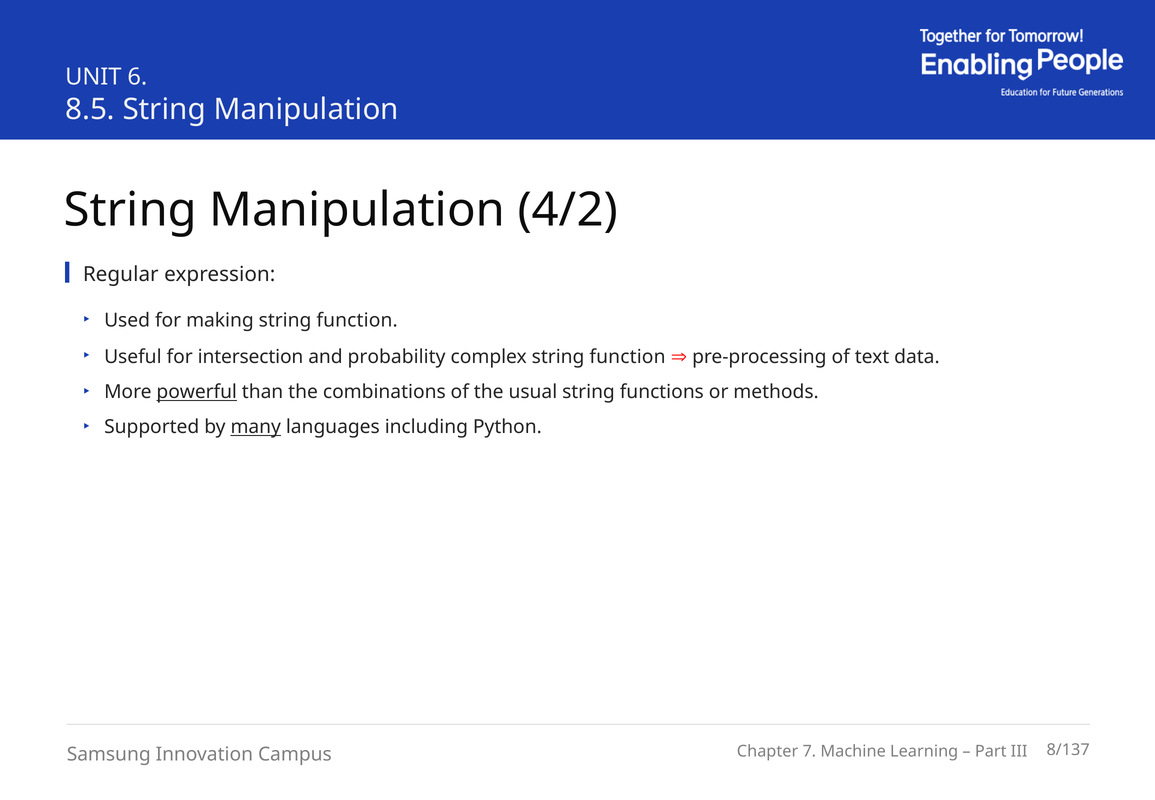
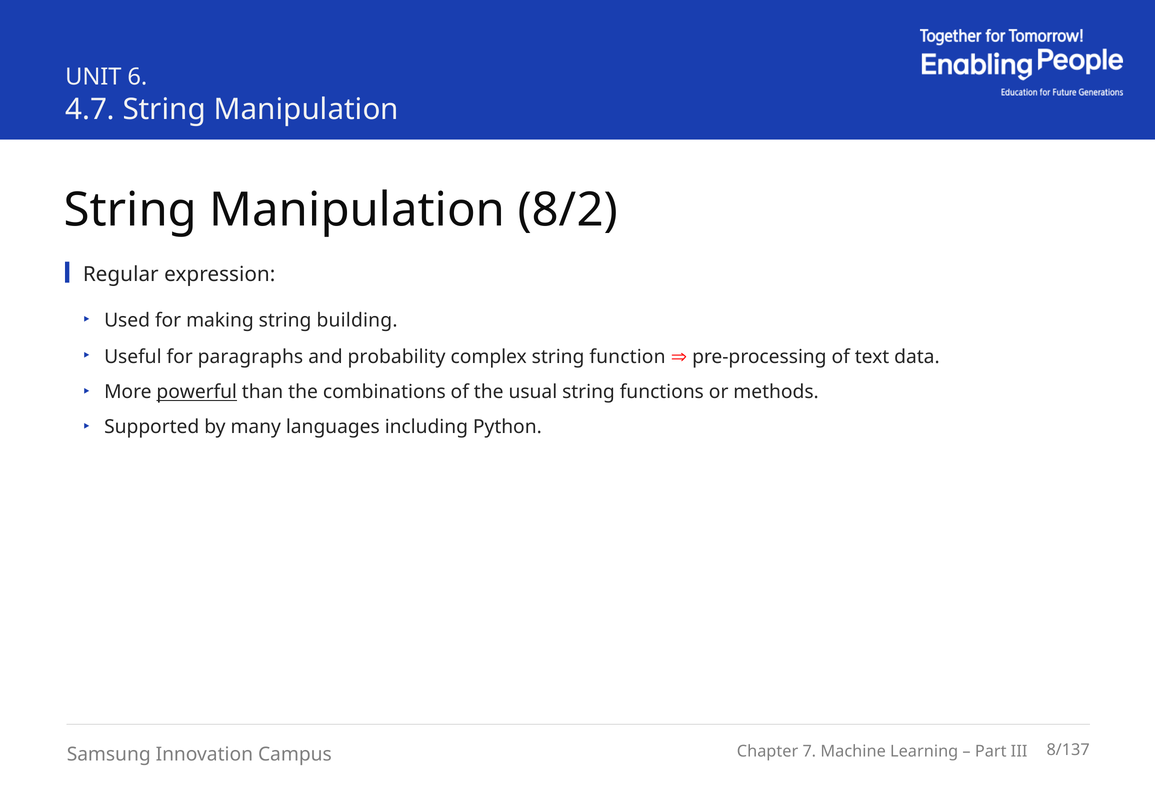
8.5: 8.5 -> 4.7 (90, 109)
4/2: 4/2 -> 8/2 (568, 210)
making string function: function -> building (357, 320)
intersection: intersection -> paragraphs (250, 357)
many underline: present -> none (256, 427)
